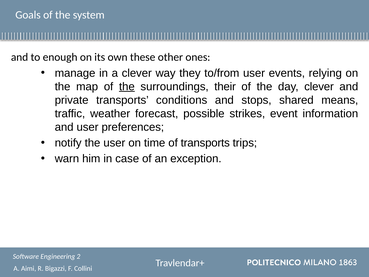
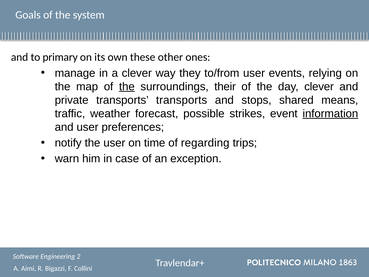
enough: enough -> primary (60, 57)
transports conditions: conditions -> transports (182, 100)
information underline: none -> present (330, 114)
of transports: transports -> regarding (205, 143)
